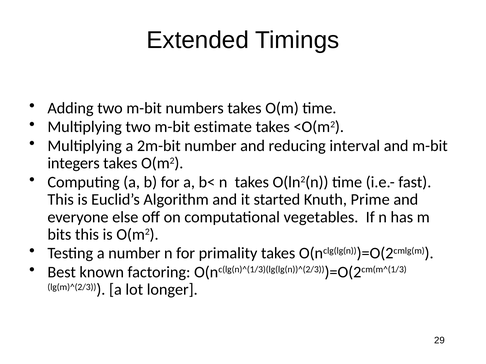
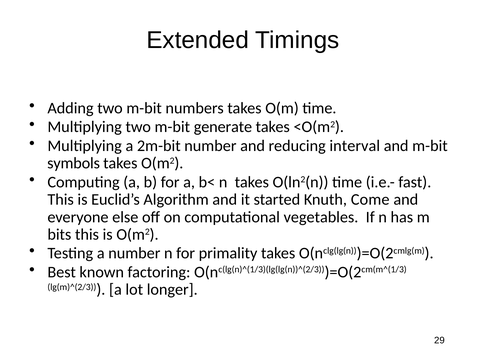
estimate: estimate -> generate (223, 127)
integers: integers -> symbols (74, 163)
Prime: Prime -> Come (370, 200)
